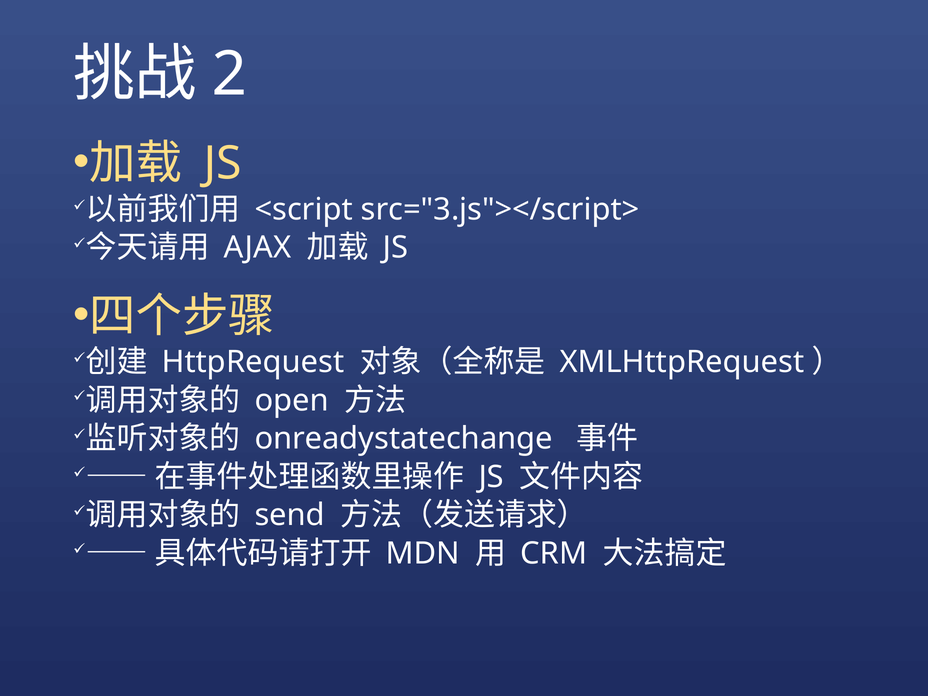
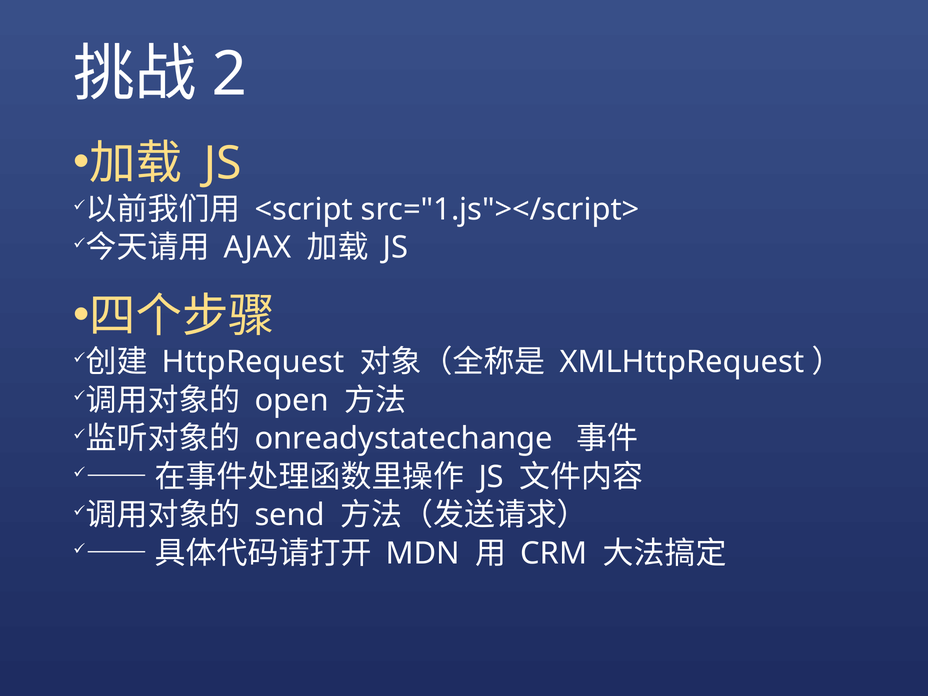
src="3.js"></script>: src="3.js"></script> -> src="1.js"></script> (500, 210)
